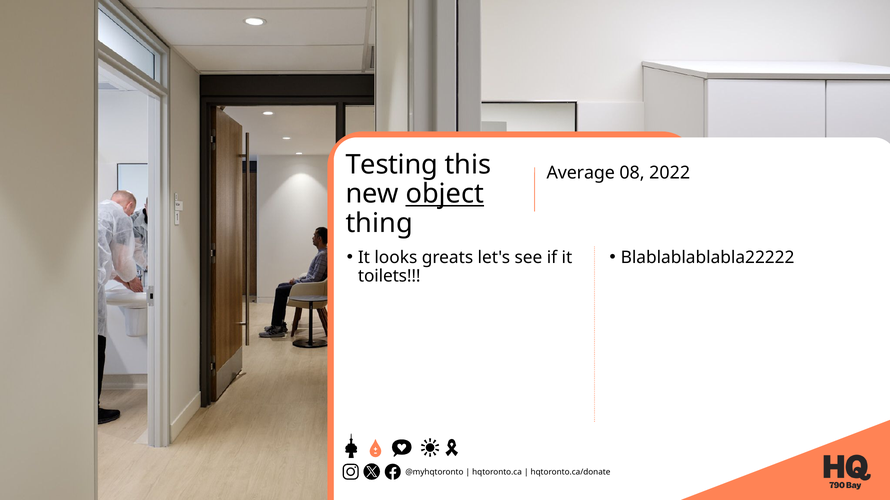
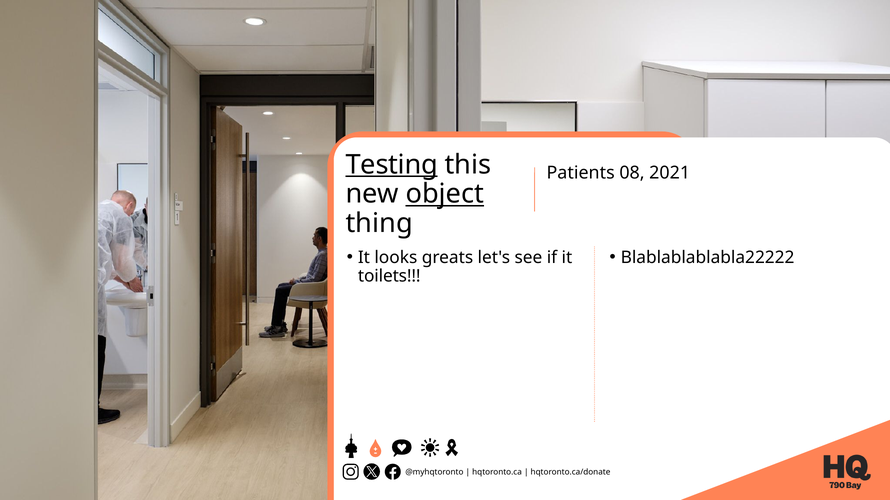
Testing underline: none -> present (392, 165)
Average: Average -> Patients (581, 173)
2022: 2022 -> 2021 (670, 173)
